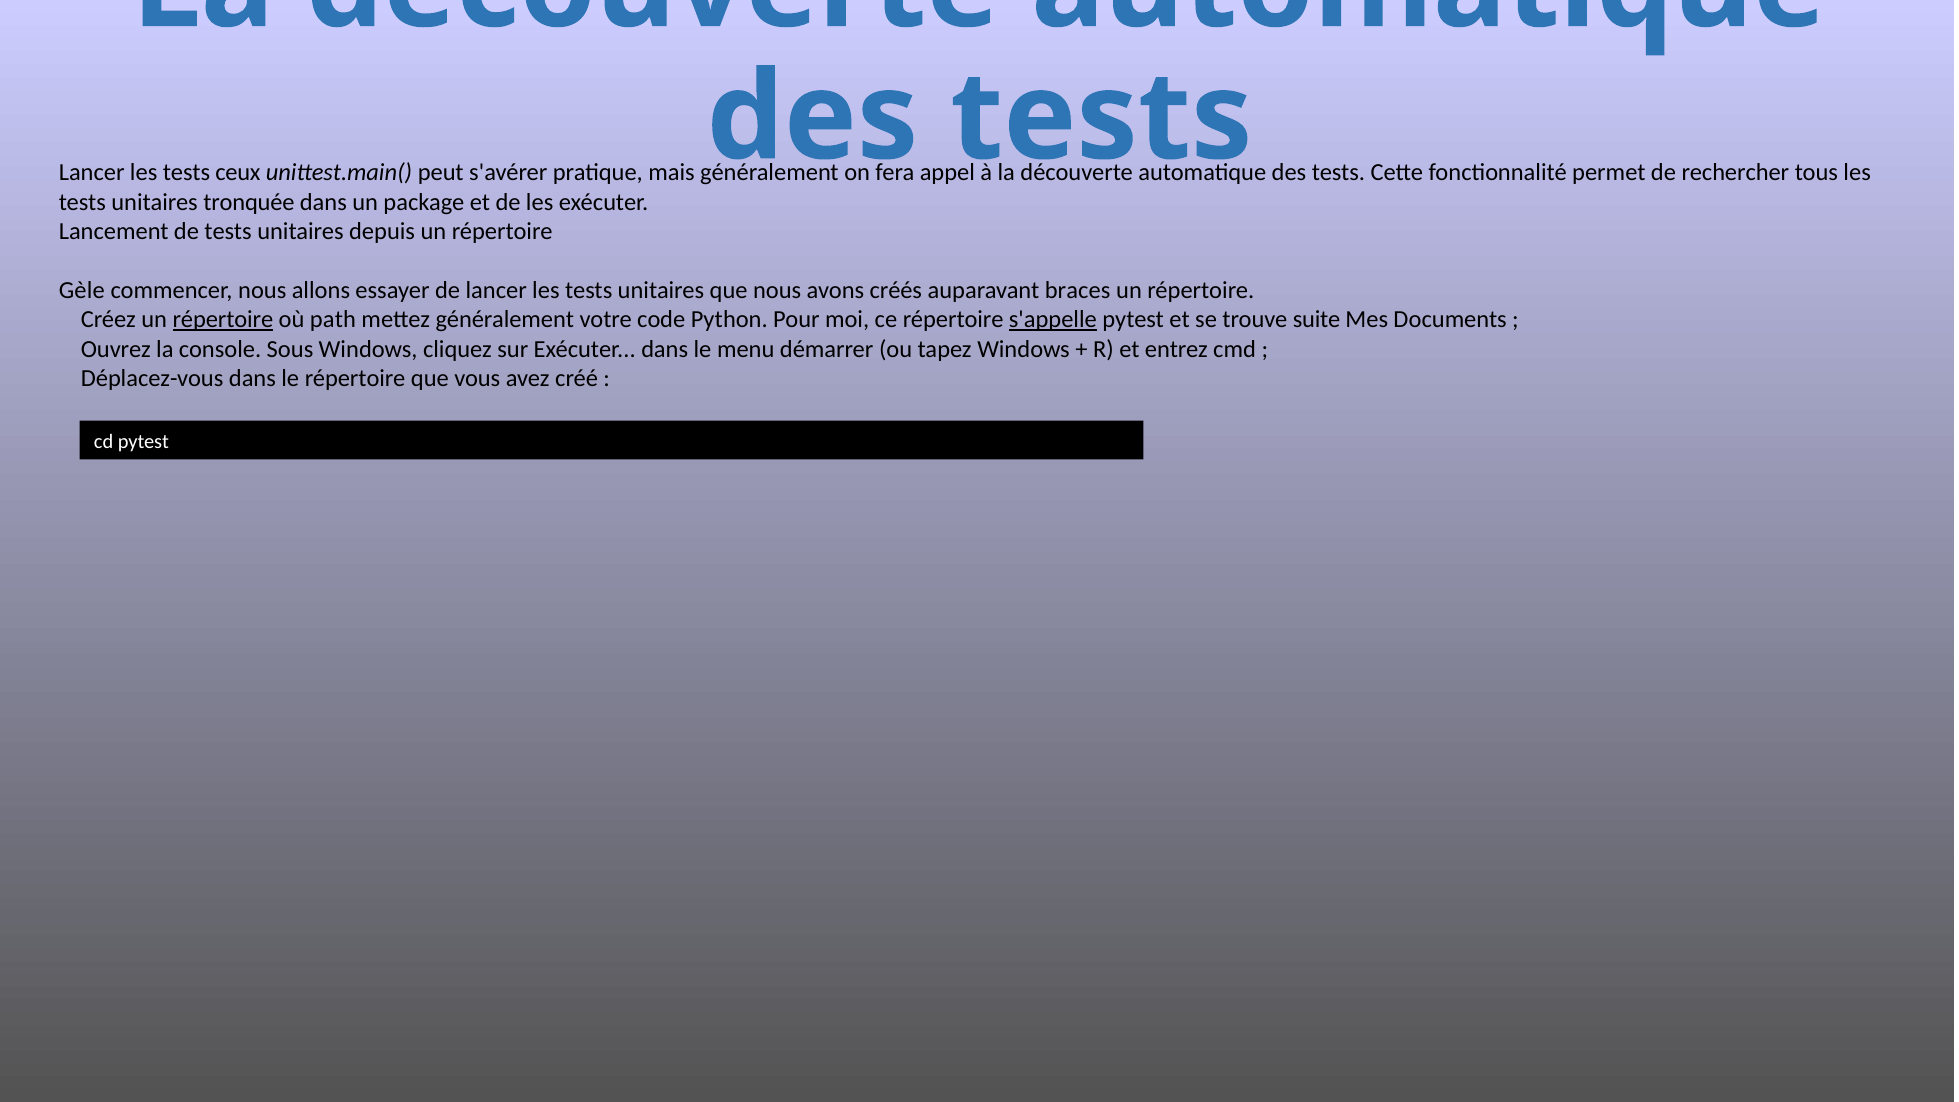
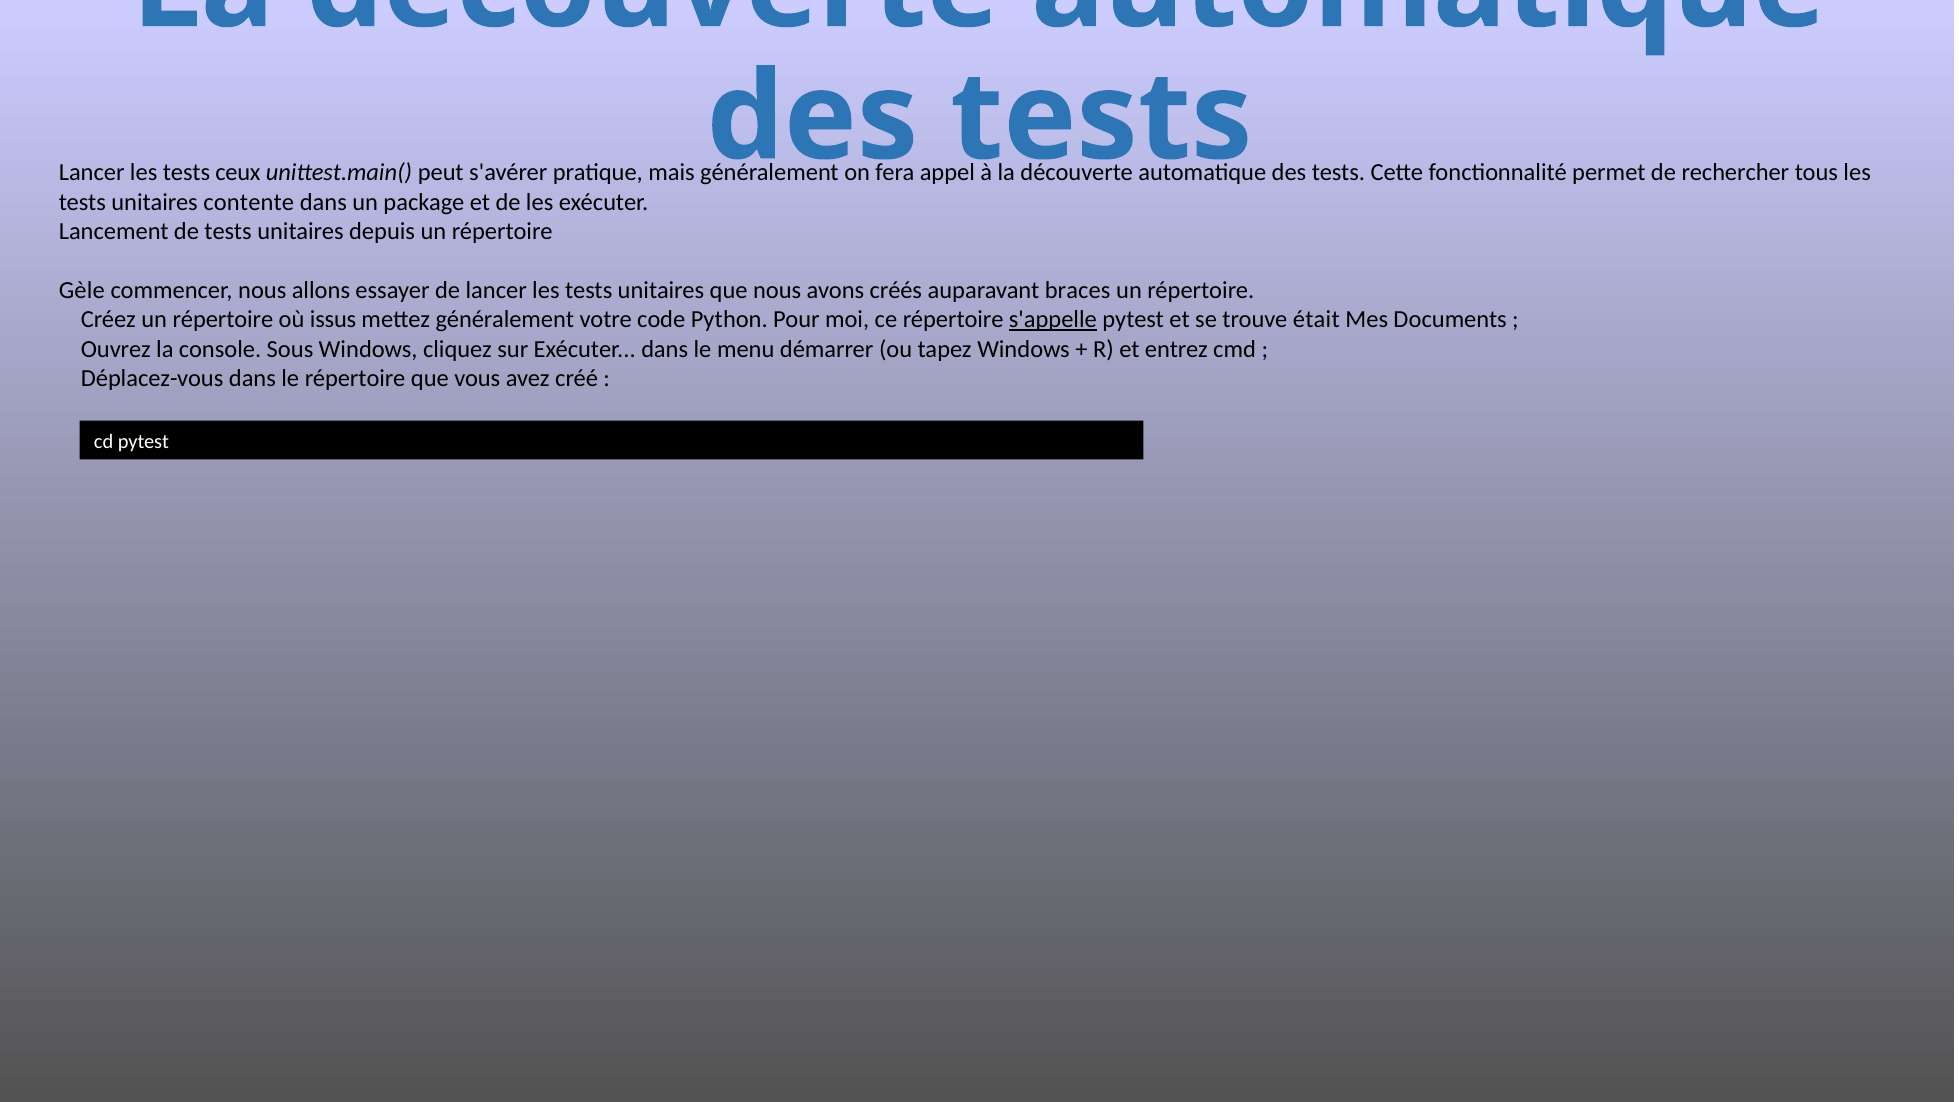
tronquée: tronquée -> contente (249, 202)
répertoire underline: present -> none (223, 320)
path: path -> issus (333, 320)
suite: suite -> était (1316, 320)
